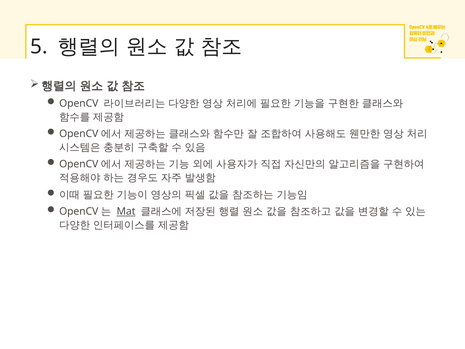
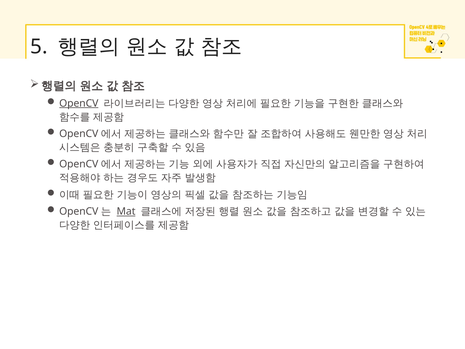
OpenCV underline: none -> present (79, 103)
